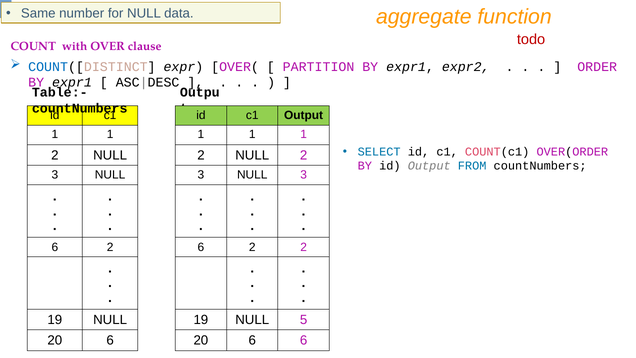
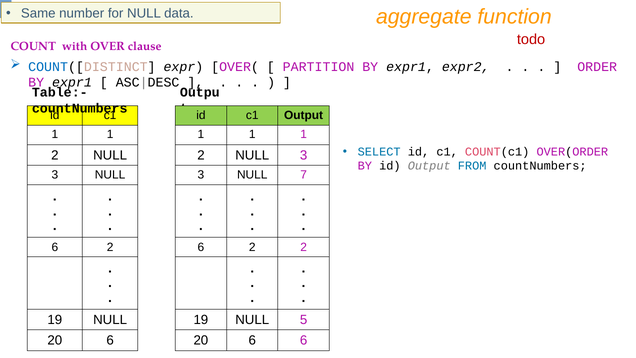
2: 2 -> 3 (304, 155)
3 NULL 3: 3 -> 7 (304, 174)
